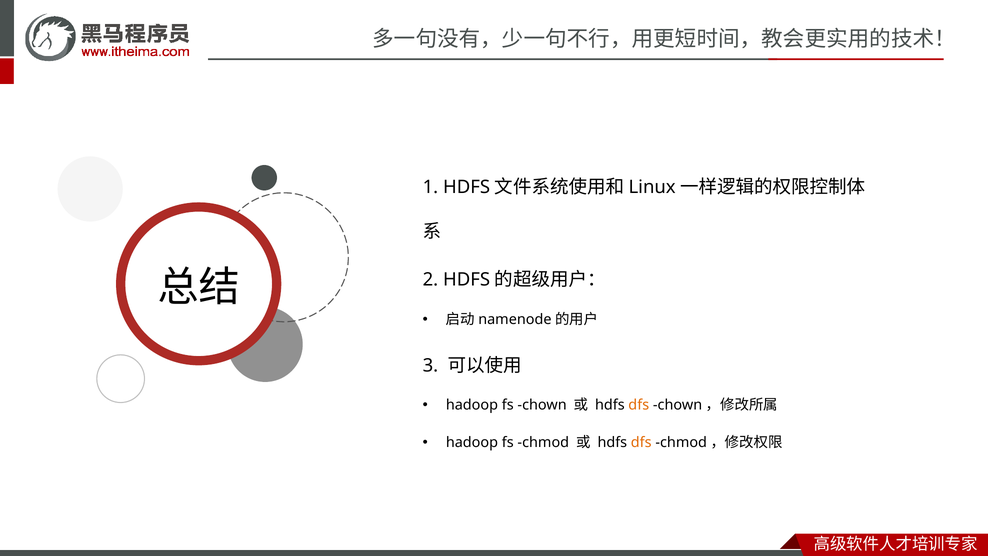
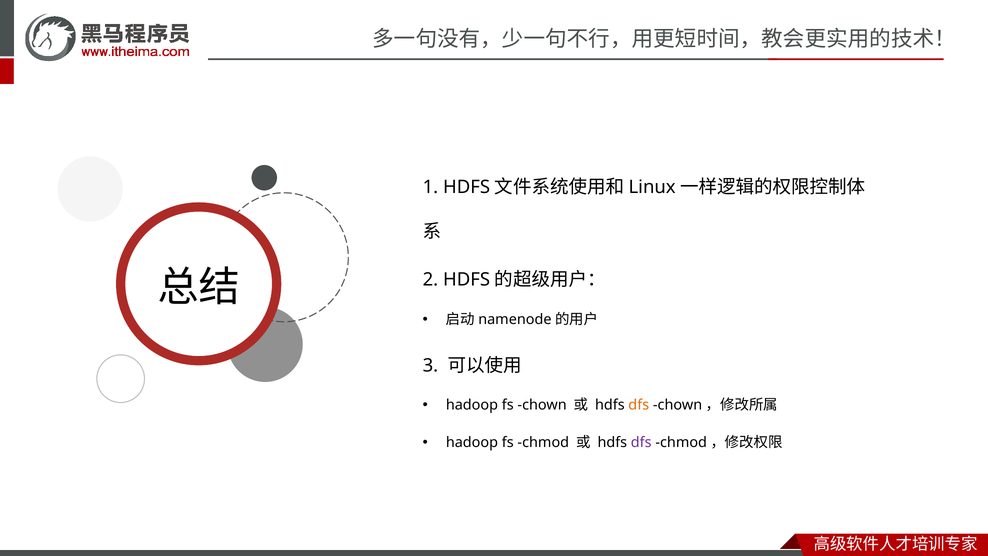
dfs colour: orange -> purple (641, 443)
